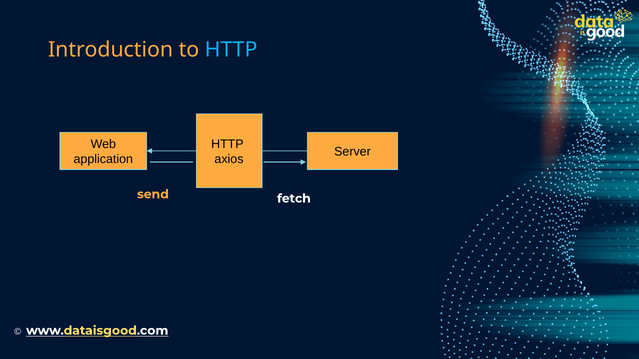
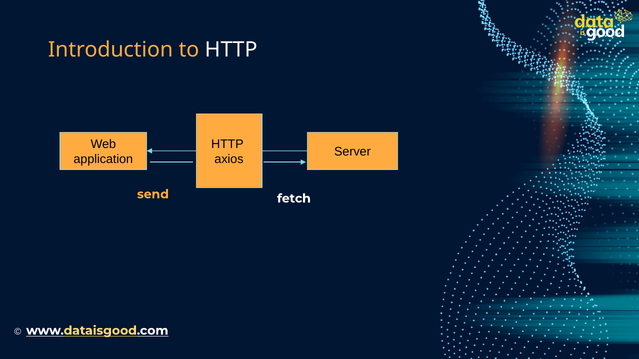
HTTP colour: light blue -> white (231, 50)
